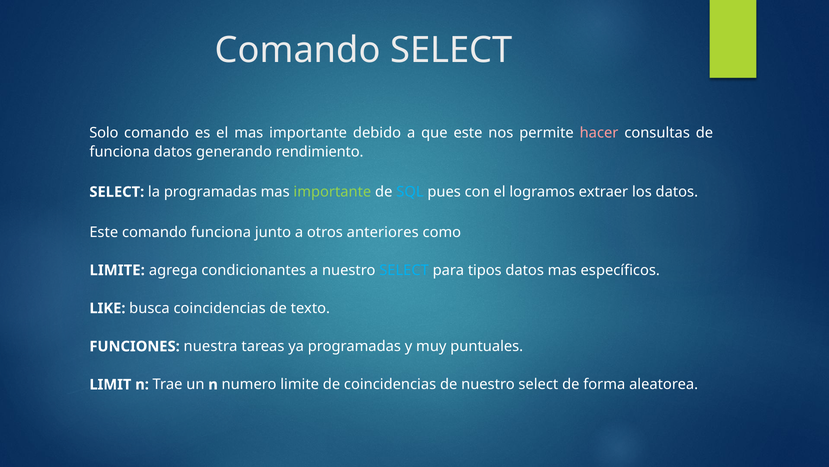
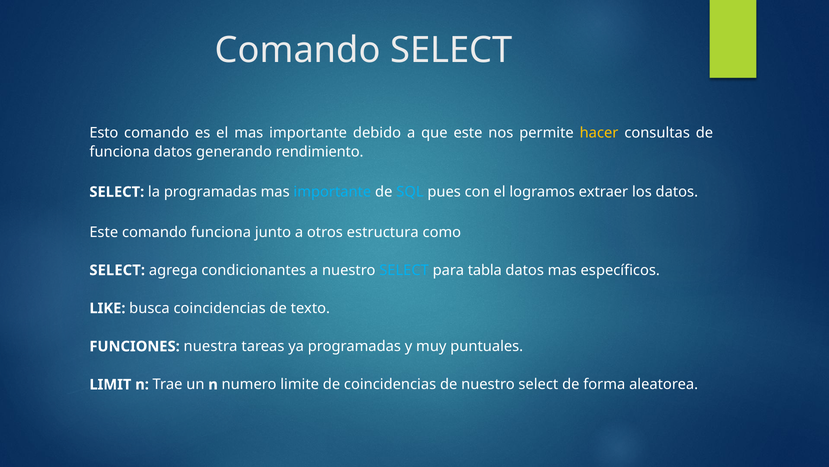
Solo: Solo -> Esto (104, 132)
hacer colour: pink -> yellow (599, 132)
importante colour: light green -> light blue (332, 192)
anteriores: anteriores -> estructura (383, 232)
LIMITE: LIMITE -> SELECT (117, 270)
tipos: tipos -> tabla (485, 270)
